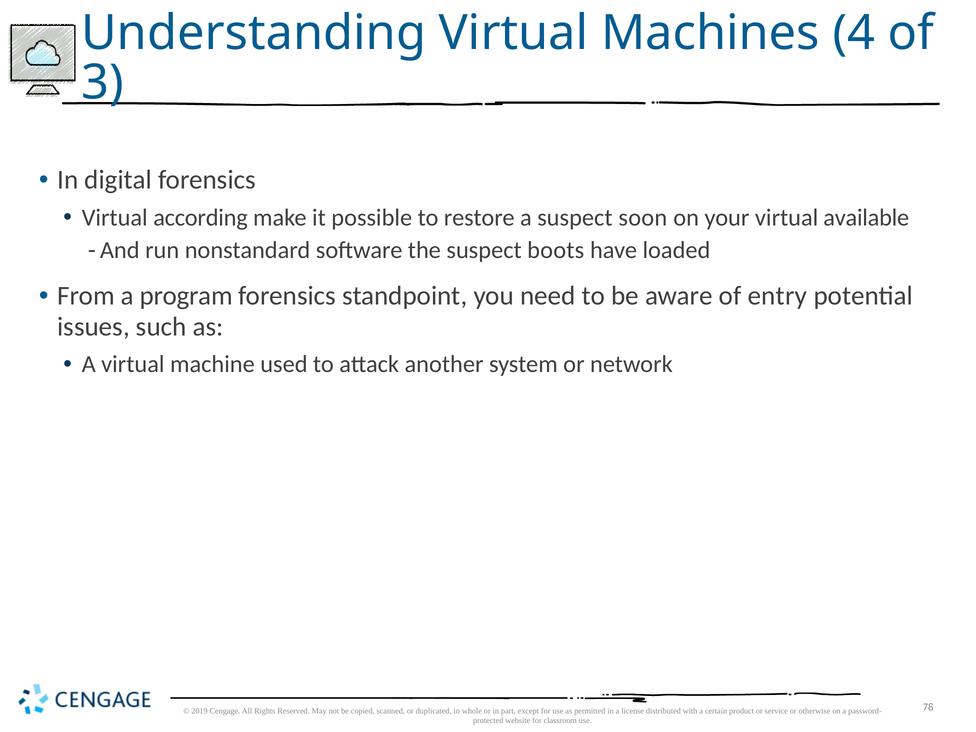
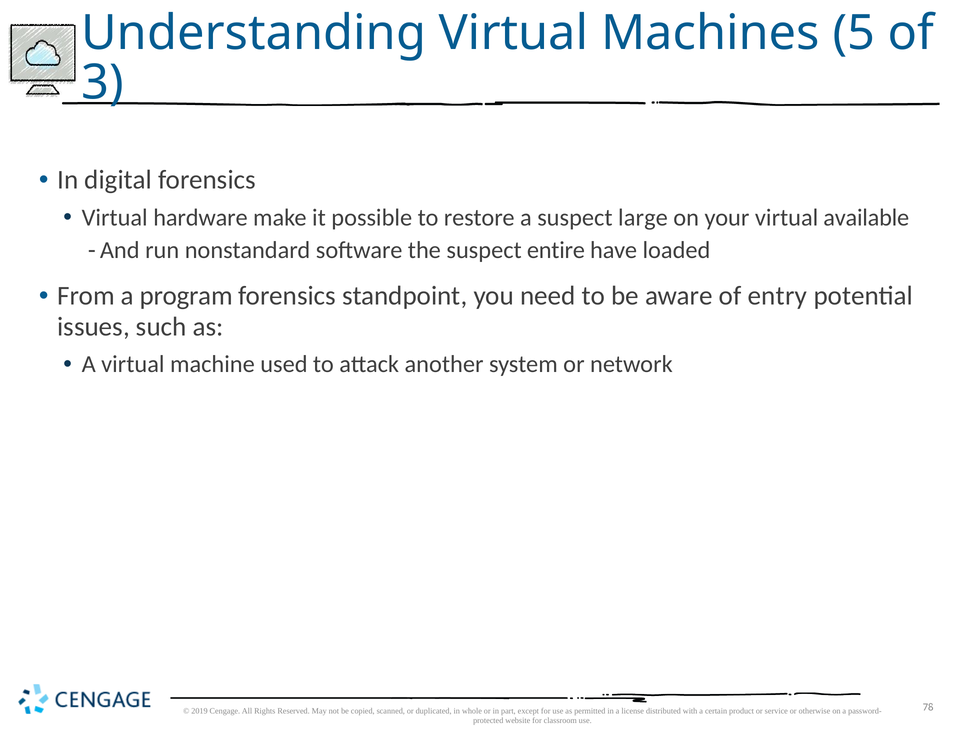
4: 4 -> 5 (854, 33)
according: according -> hardware (200, 217)
soon: soon -> large (643, 217)
boots: boots -> entire (556, 250)
